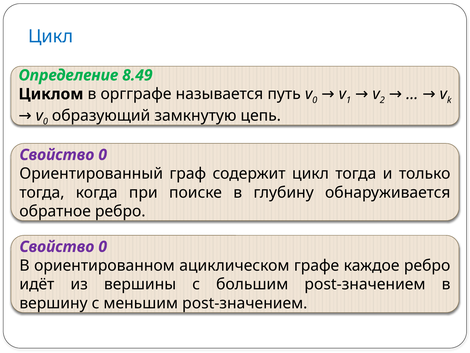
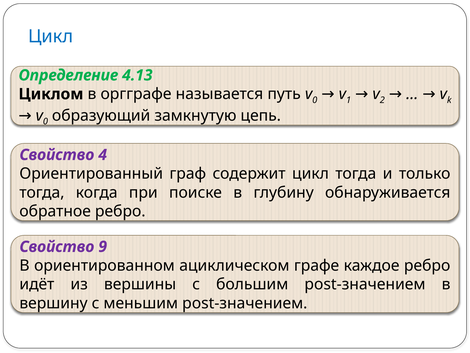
8.49: 8.49 -> 4.13 (137, 75)
0: 0 -> 4 (103, 155)
0: 0 -> 9 (103, 246)
